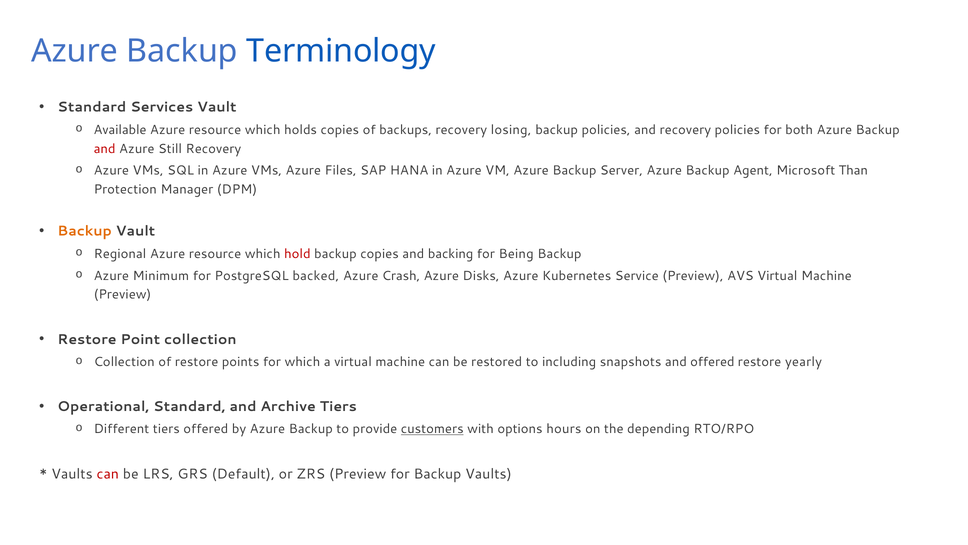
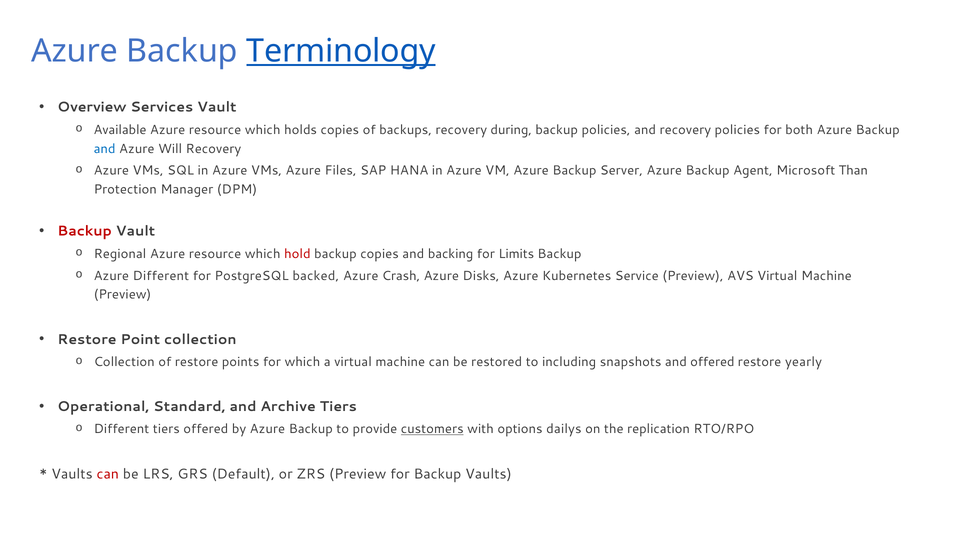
Terminology underline: none -> present (341, 51)
Standard: Standard -> Overview (92, 107)
losing: losing -> during (511, 130)
and colour: red -> blue (105, 149)
Still: Still -> Will (170, 149)
Backup colour: orange -> red (85, 231)
Being: Being -> Limits (516, 254)
Azure Minimum: Minimum -> Different (161, 275)
hours: hours -> dailys (564, 429)
depending: depending -> replication (659, 429)
